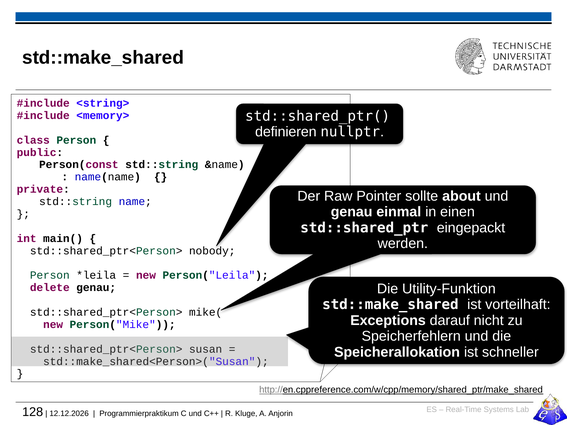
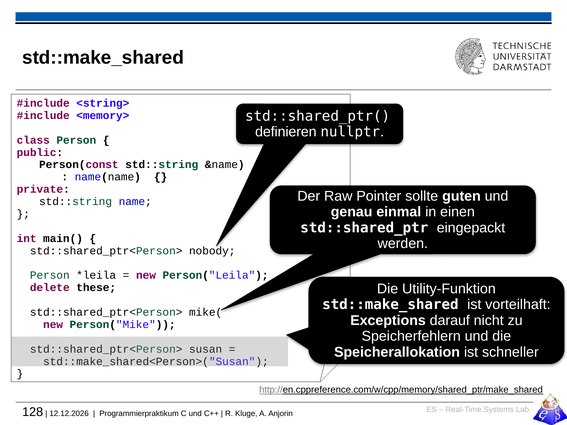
about: about -> guten (461, 196)
delete genau: genau -> these (96, 288)
